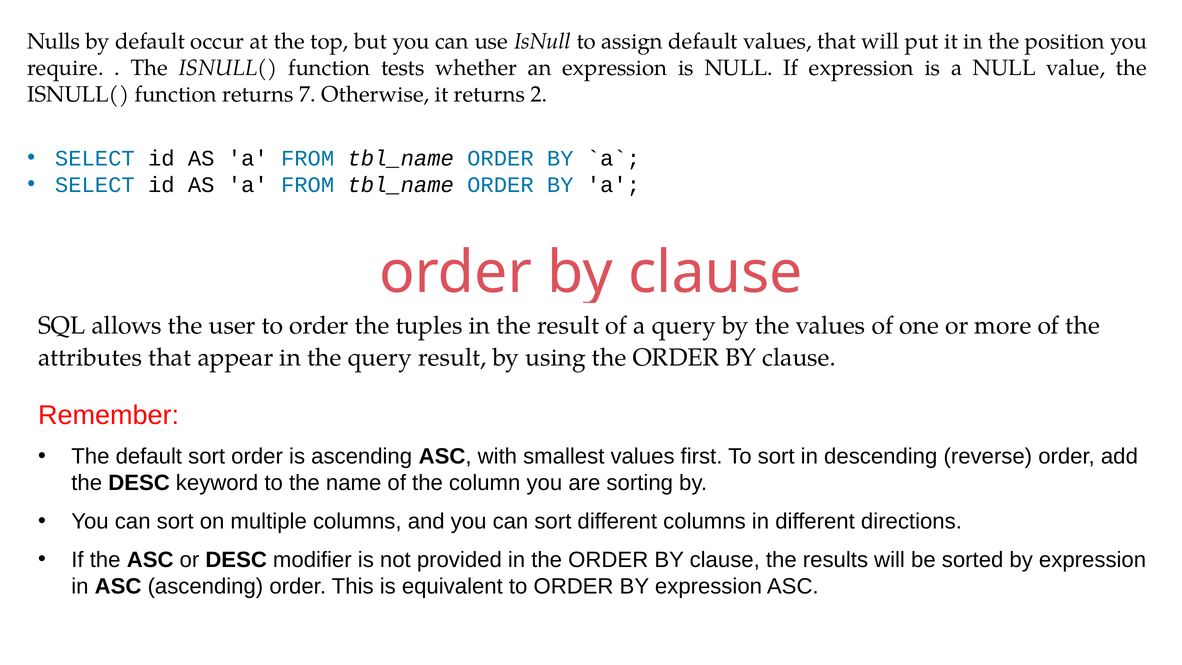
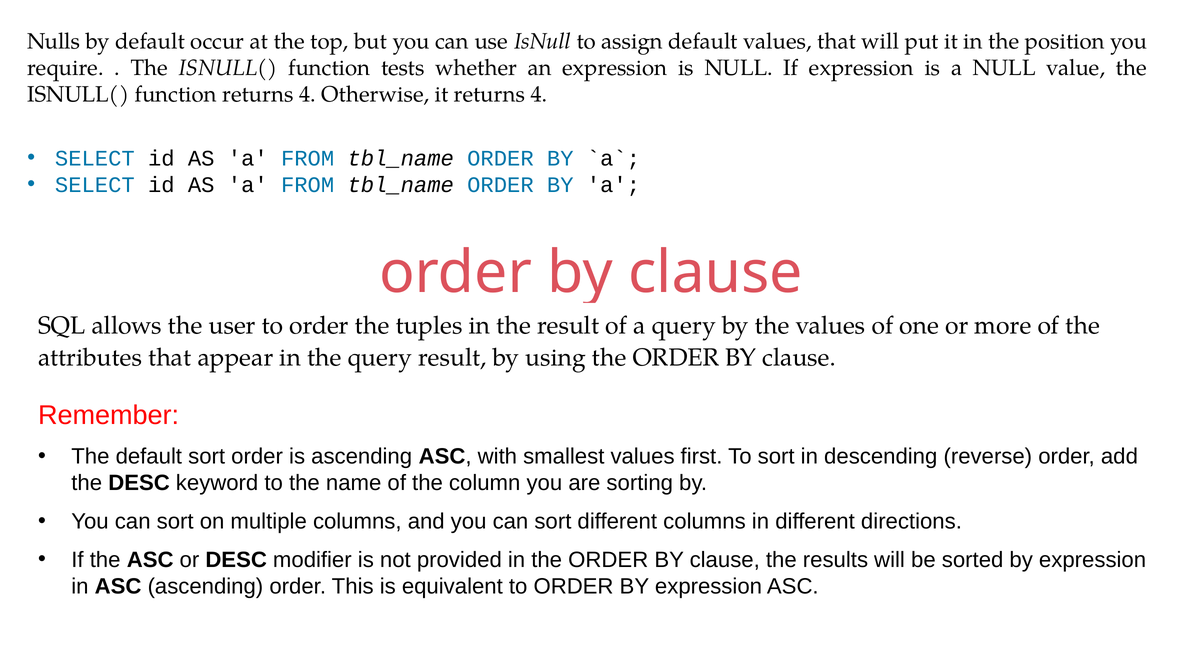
function returns 7: 7 -> 4 (307, 95)
it returns 2: 2 -> 4 (539, 95)
